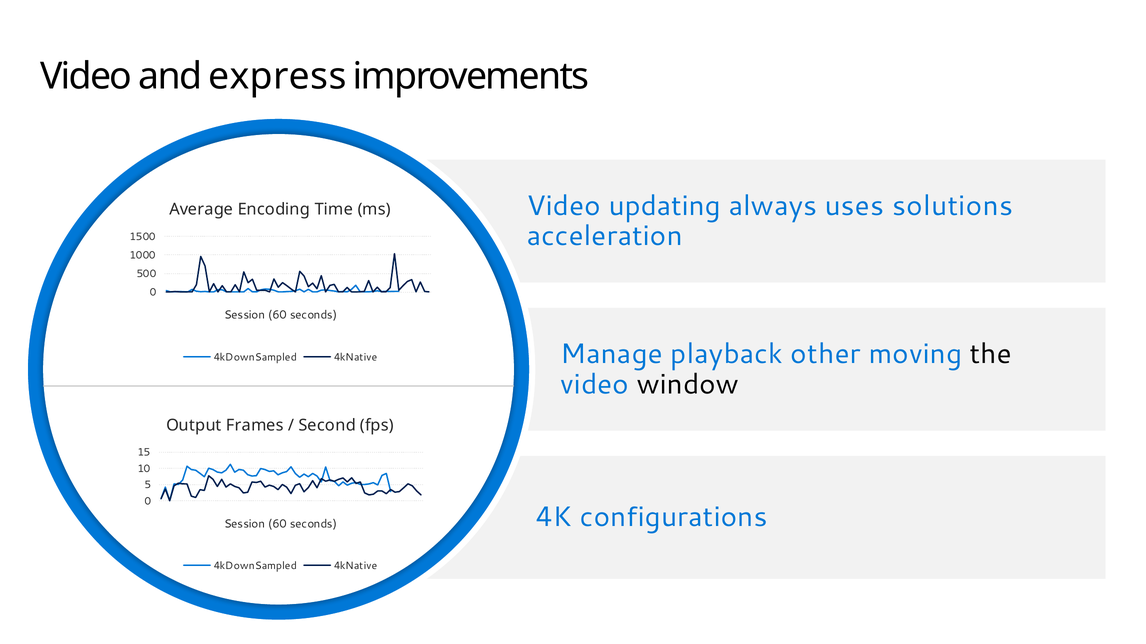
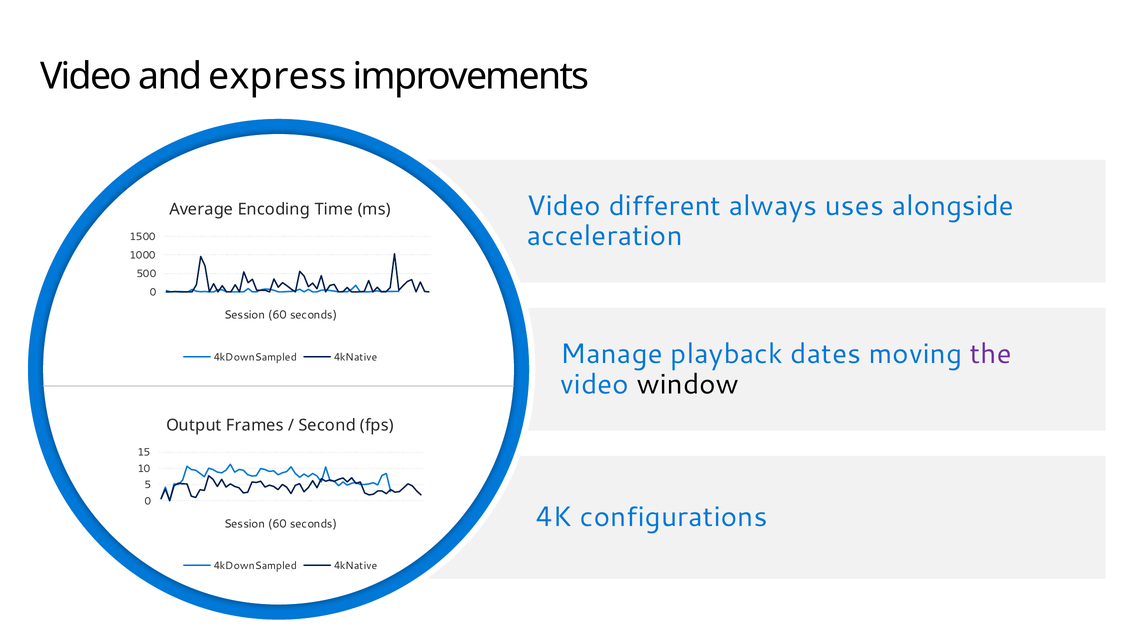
updating: updating -> different (665, 206)
solutions: solutions -> alongside (953, 206)
other: other -> dates (826, 354)
the colour: black -> purple (991, 354)
